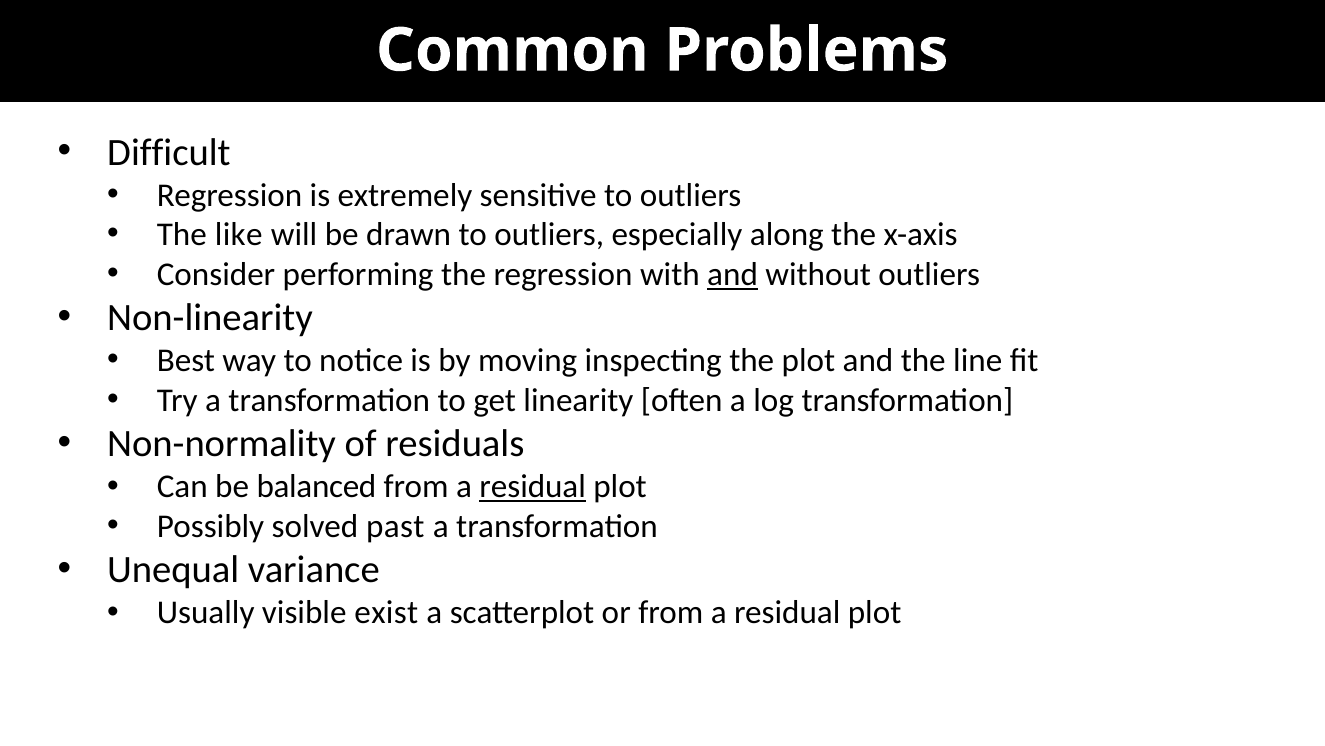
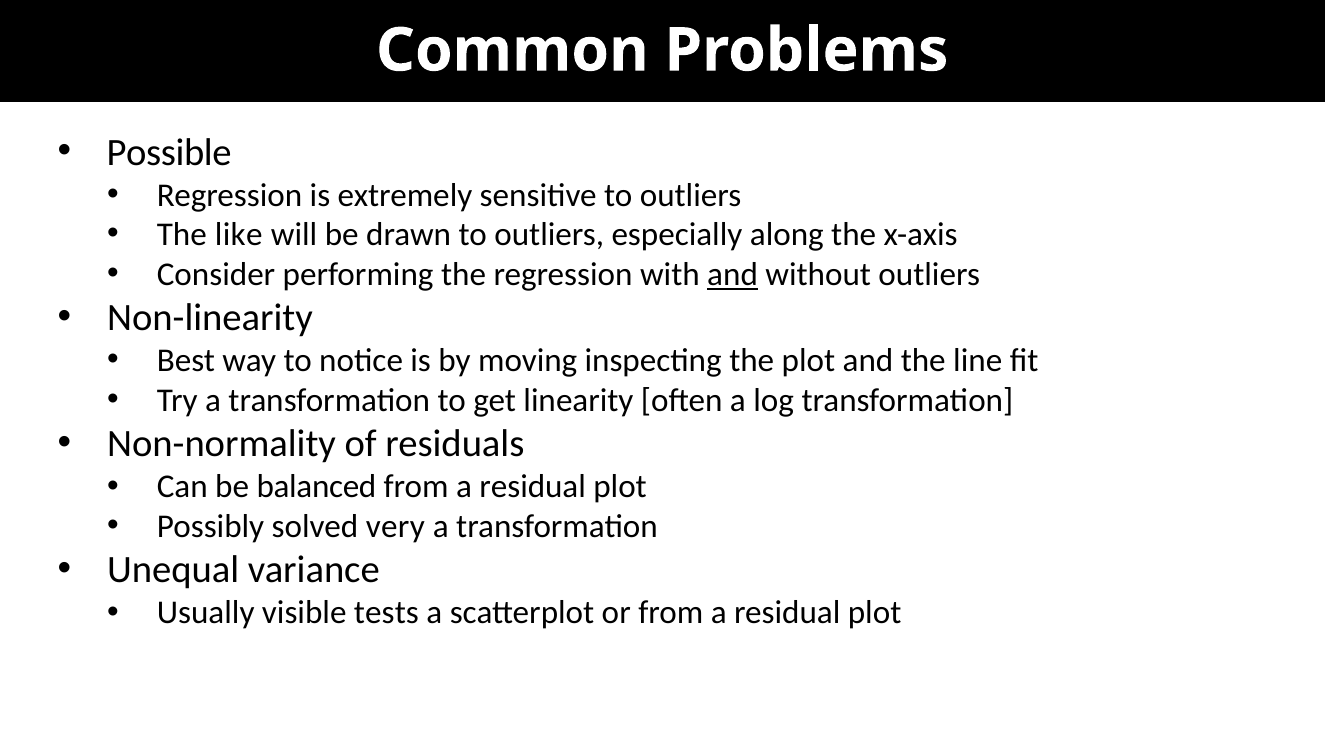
Difficult: Difficult -> Possible (169, 152)
residual underline: present -> none (533, 486)
past: past -> very (395, 526)
exist: exist -> tests (386, 612)
